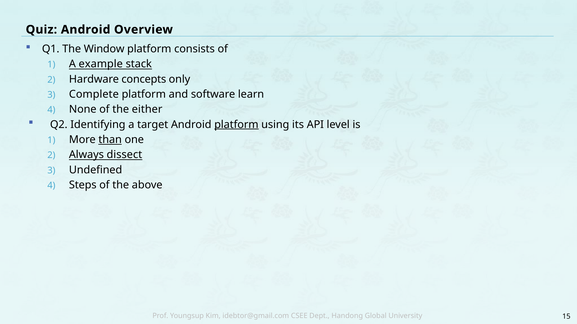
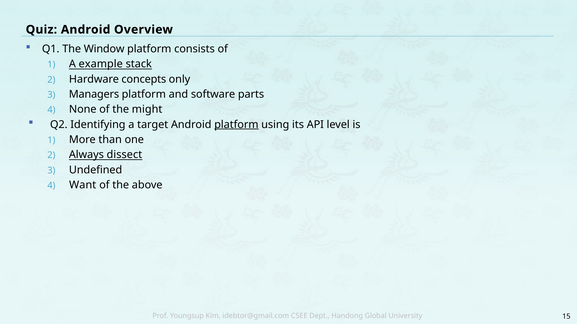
Complete: Complete -> Managers (94, 94)
learn: learn -> parts (251, 94)
either: either -> might (147, 110)
than underline: present -> none (110, 140)
Steps: Steps -> Want (83, 185)
